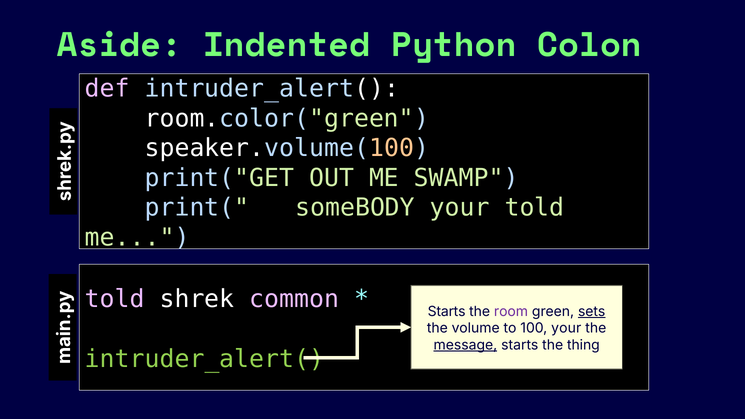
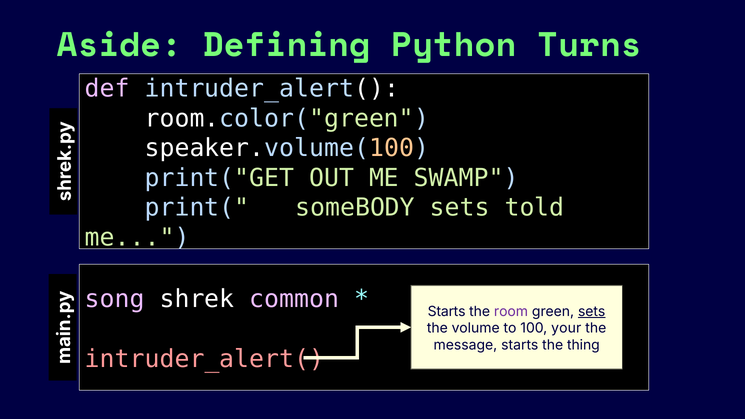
Indented: Indented -> Defining (287, 45)
Colon: Colon -> Turns (590, 45)
someBODY your: your -> sets (460, 208)
told: told -> song (115, 299)
message underline: present -> none (465, 345)
intruder_alert( colour: light green -> pink (205, 359)
